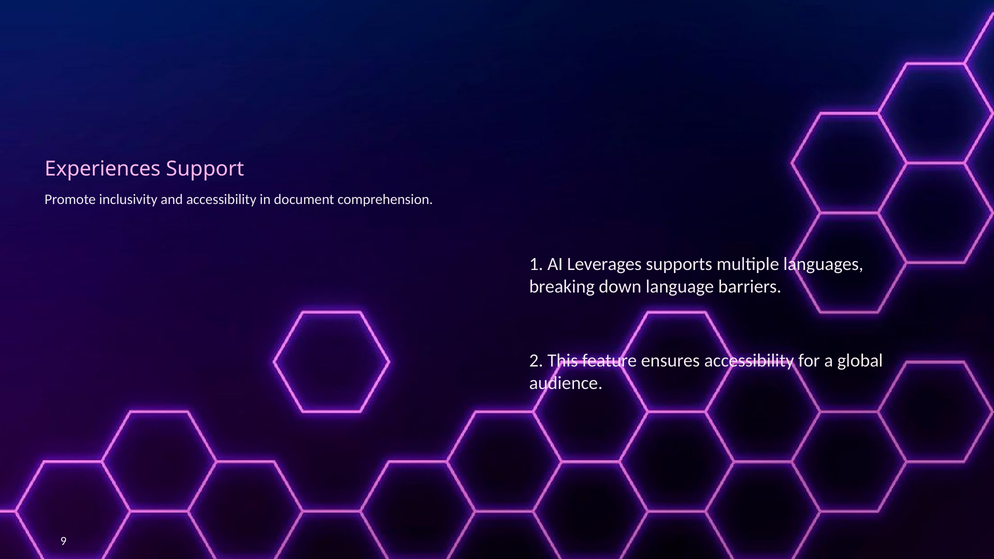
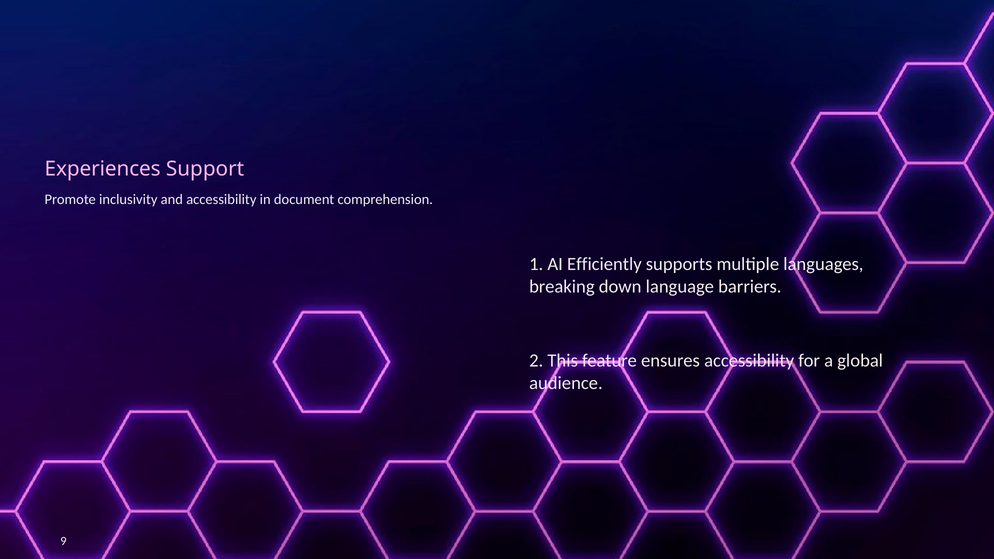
Leverages: Leverages -> Efficiently (604, 264)
